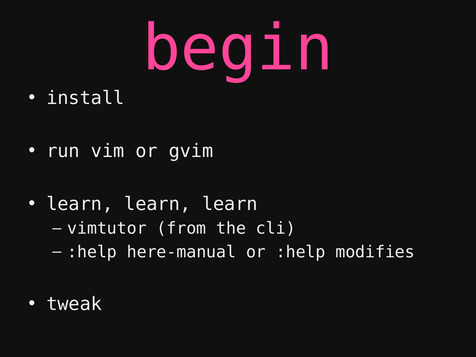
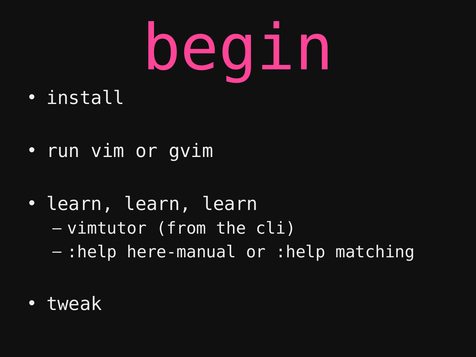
modifies: modifies -> matching (375, 252)
